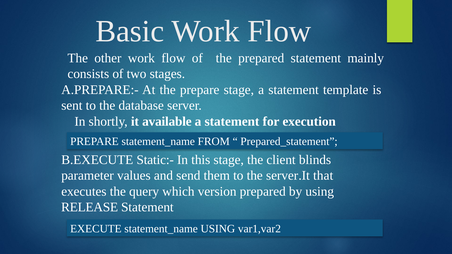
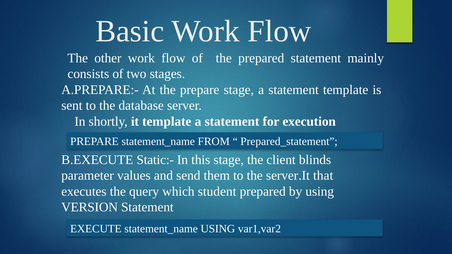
it available: available -> template (167, 121)
version: version -> student (217, 192)
RELEASE: RELEASE -> VERSION (90, 207)
